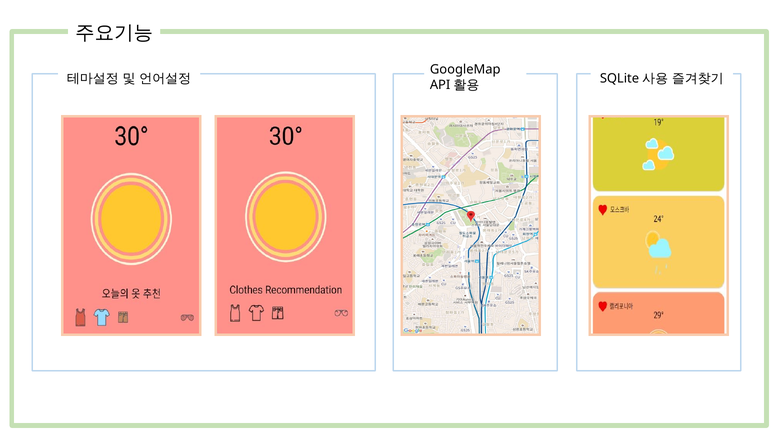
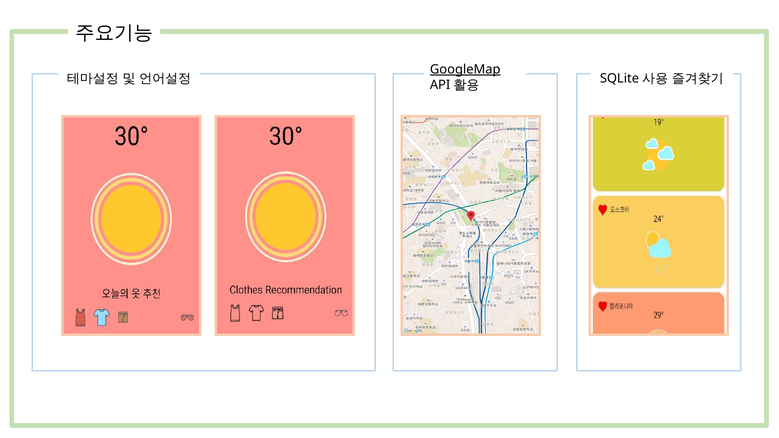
GoogleMap underline: none -> present (465, 69)
